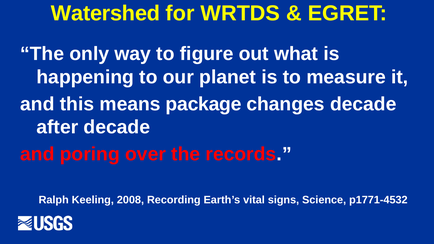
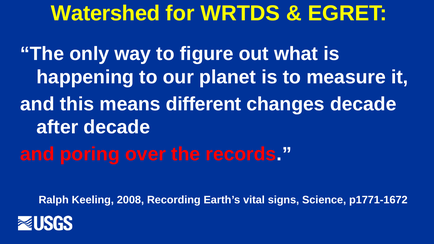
package: package -> different (204, 104)
p1771-4532: p1771-4532 -> p1771-1672 (378, 200)
